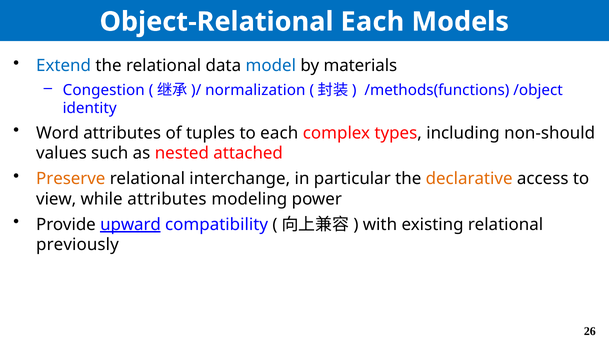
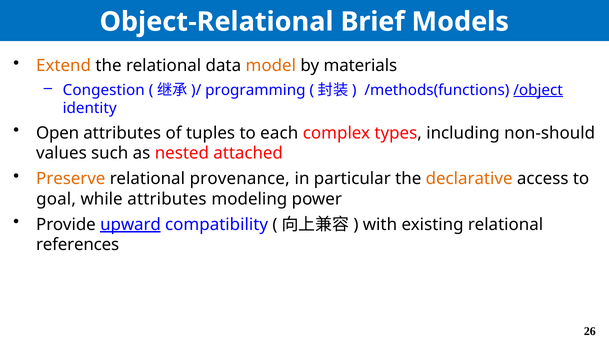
Object-Relational Each: Each -> Brief (373, 22)
Extend colour: blue -> orange (64, 66)
model colour: blue -> orange (271, 66)
normalization: normalization -> programming (255, 90)
/object underline: none -> present (538, 90)
Word: Word -> Open (58, 133)
interchange: interchange -> provenance (240, 178)
view: view -> goal (56, 199)
previously: previously -> references (78, 244)
